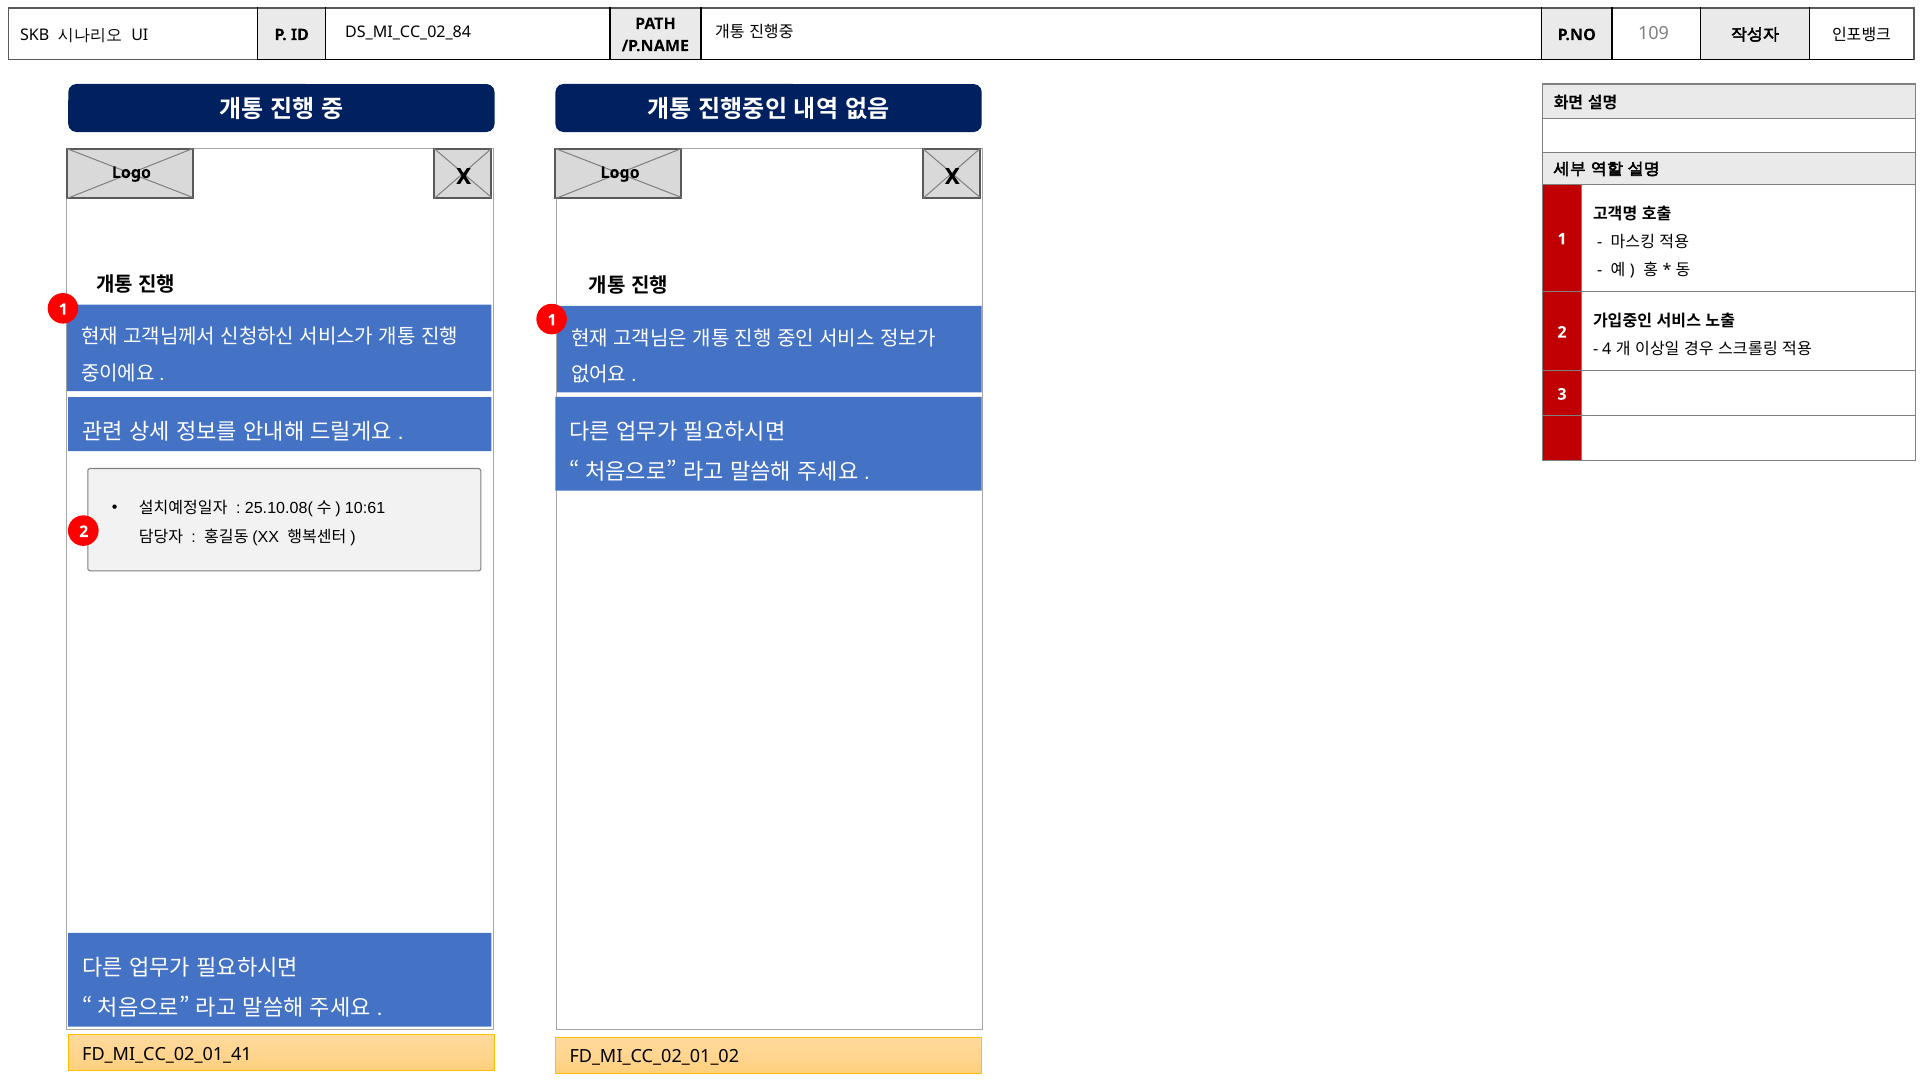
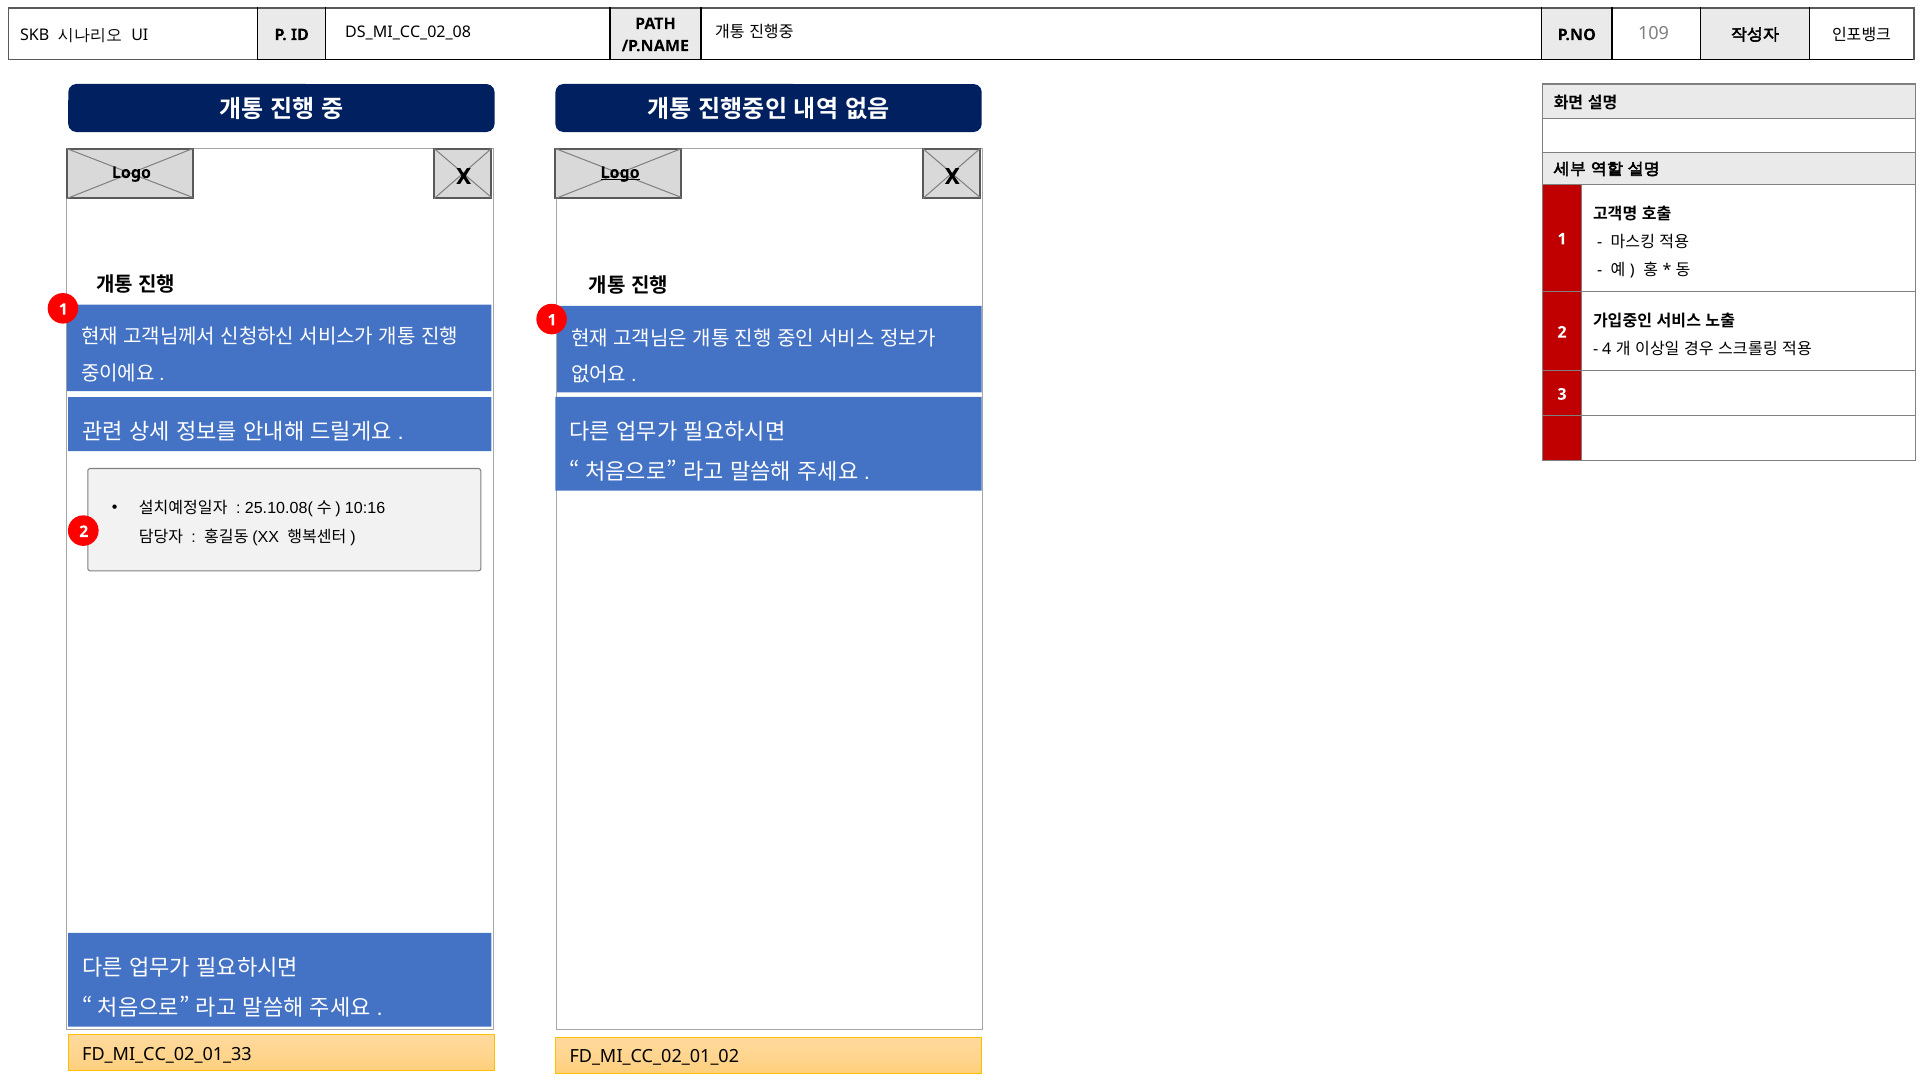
DS_MI_CC_02_84: DS_MI_CC_02_84 -> DS_MI_CC_02_08 (408, 32)
Logo underline: none -> present (620, 173)
10:61: 10:61 -> 10:16 (365, 508)
FD_MI_CC_02_01_41: FD_MI_CC_02_01_41 -> FD_MI_CC_02_01_33 (167, 1054)
